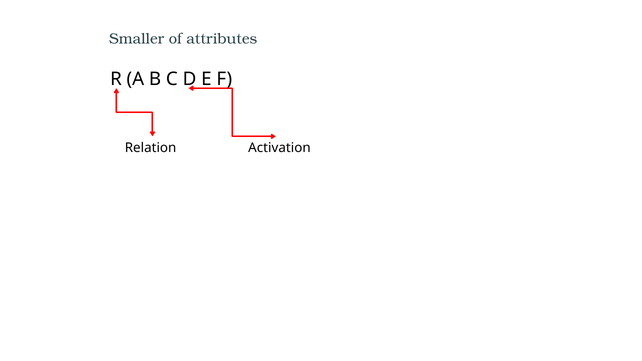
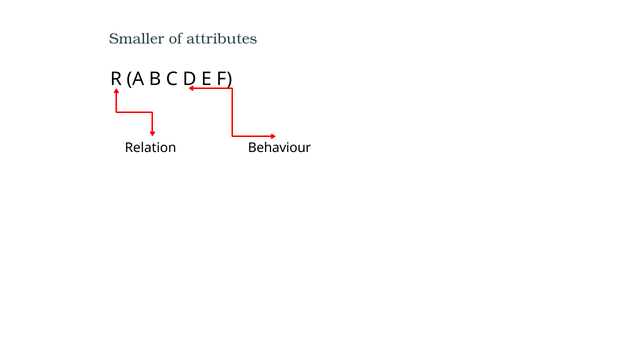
Activation: Activation -> Behaviour (280, 148)
